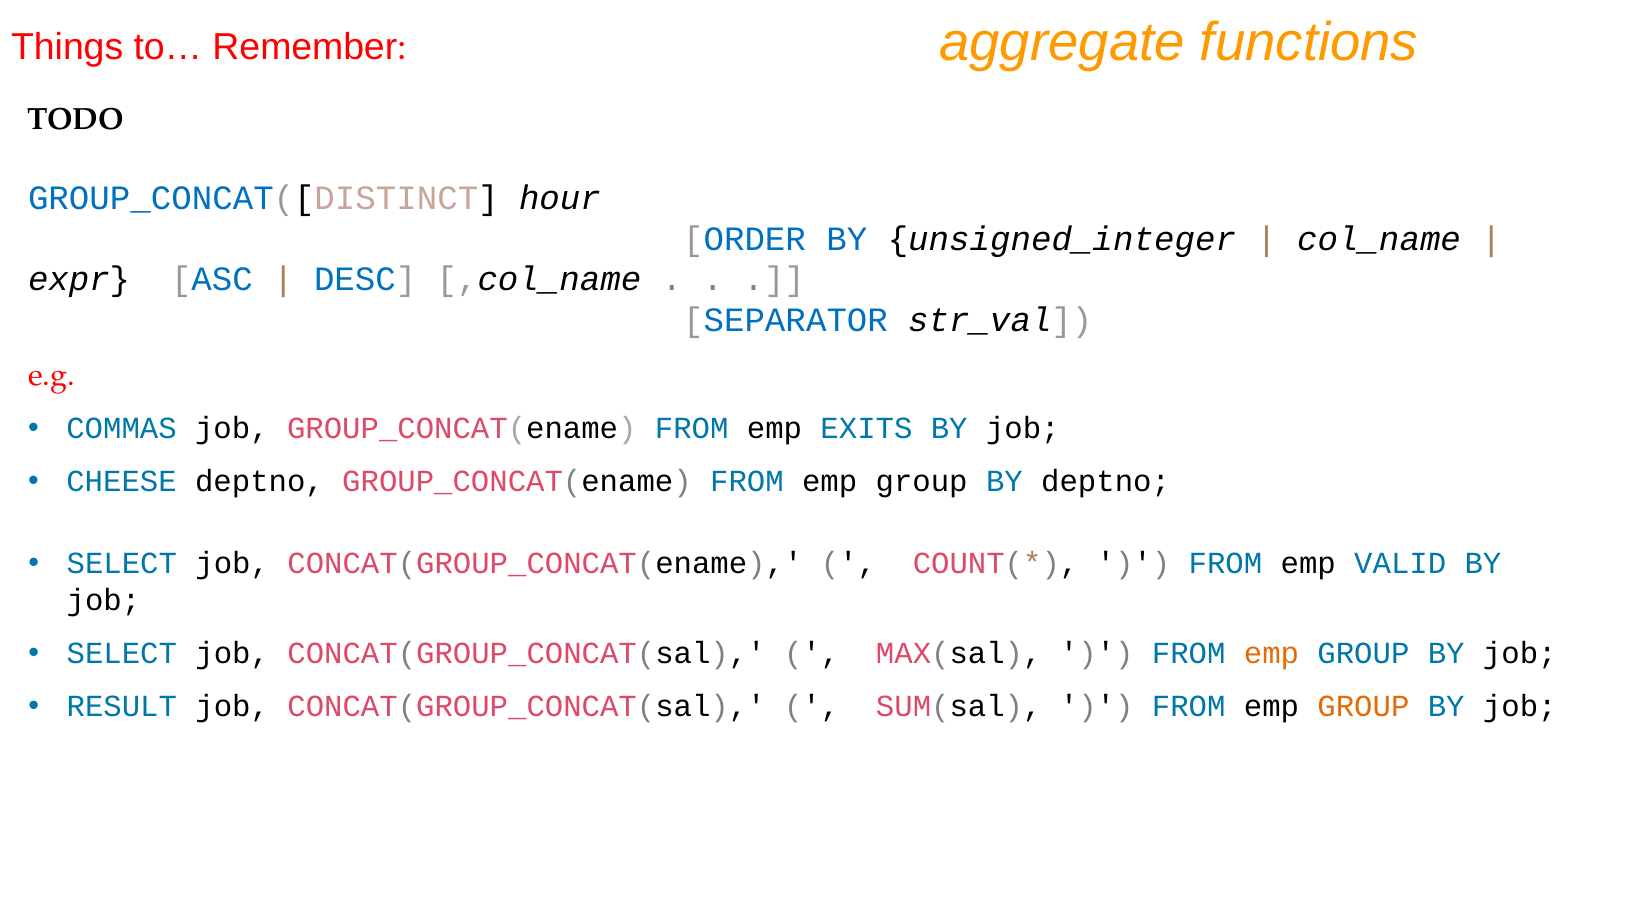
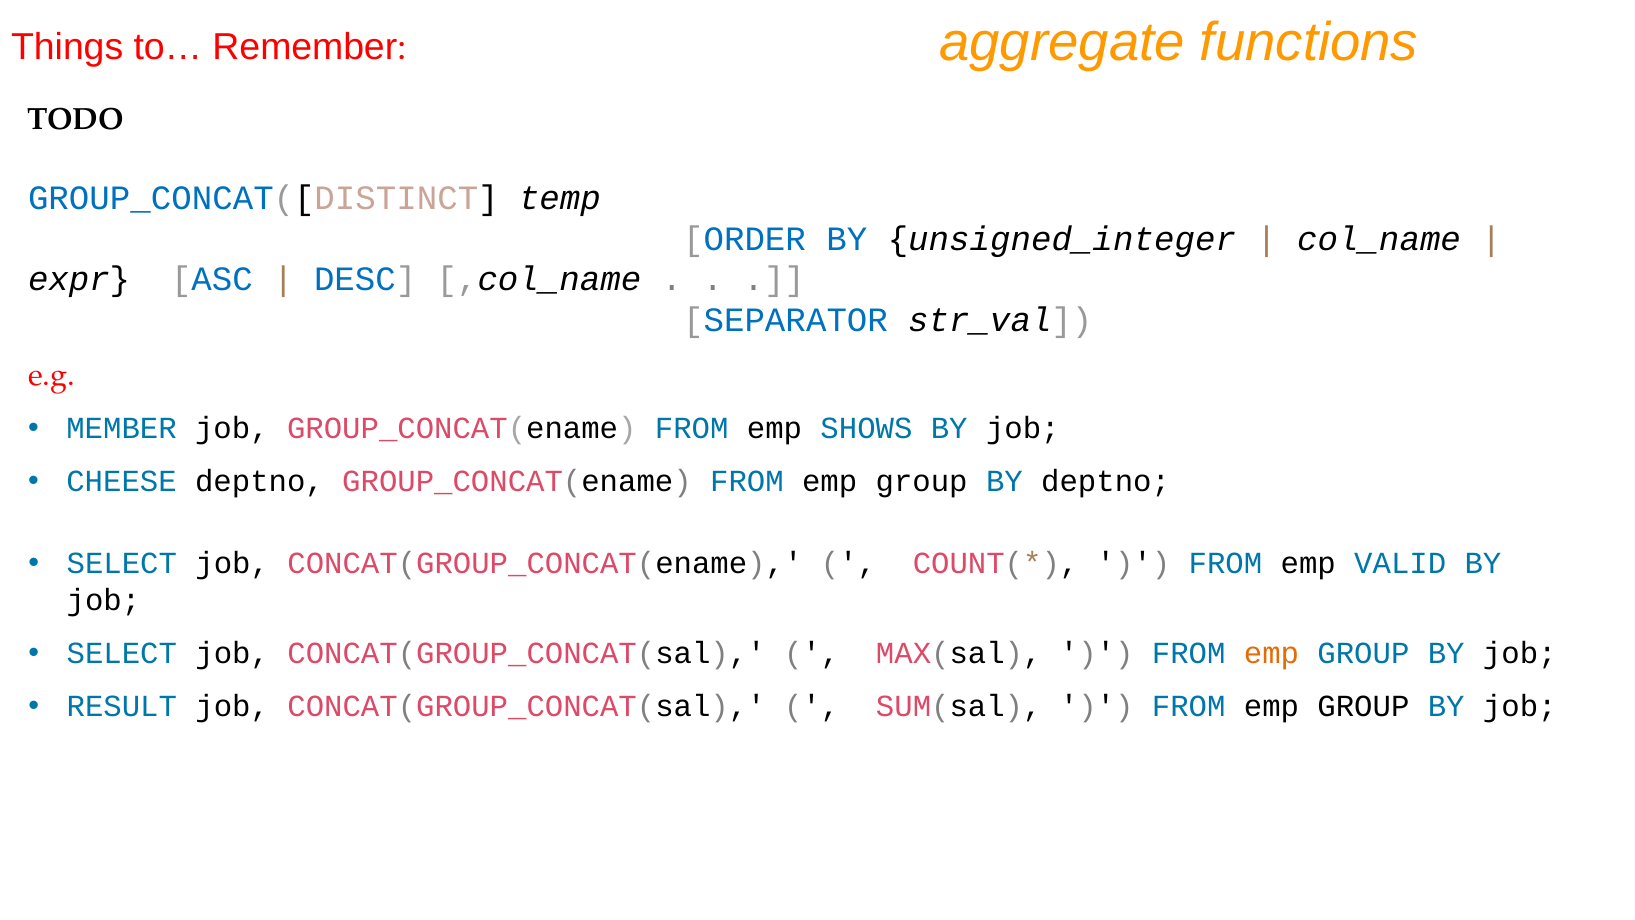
hour: hour -> temp (560, 198)
COMMAS: COMMAS -> MEMBER (122, 428)
EXITS: EXITS -> SHOWS (866, 428)
GROUP colour: orange -> black (1363, 707)
